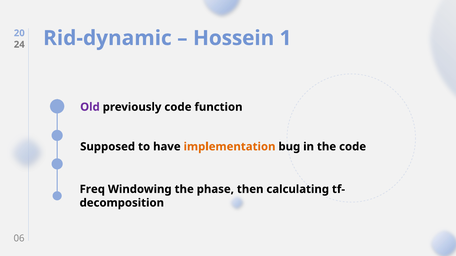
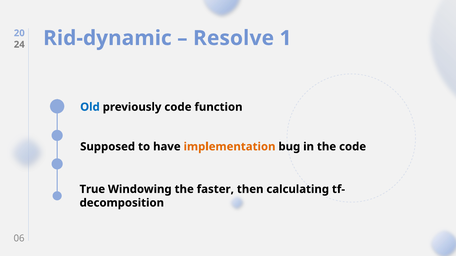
Hossein: Hossein -> Resolve (234, 38)
Old colour: purple -> blue (90, 107)
Freq: Freq -> True (92, 190)
phase: phase -> faster (215, 190)
